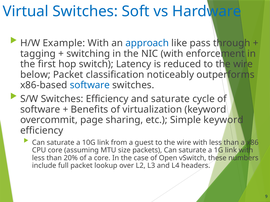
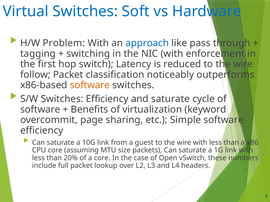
Example: Example -> Problem (64, 43)
below: below -> follow (35, 75)
software colour: blue -> orange (90, 85)
Simple keyword: keyword -> software (224, 120)
